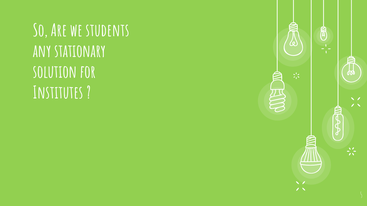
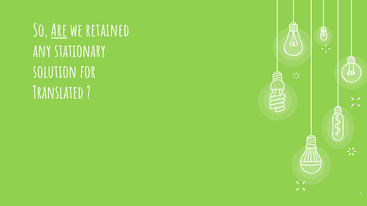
Are underline: none -> present (59, 31)
students: students -> retained (108, 31)
Institutes: Institutes -> Translated (58, 93)
